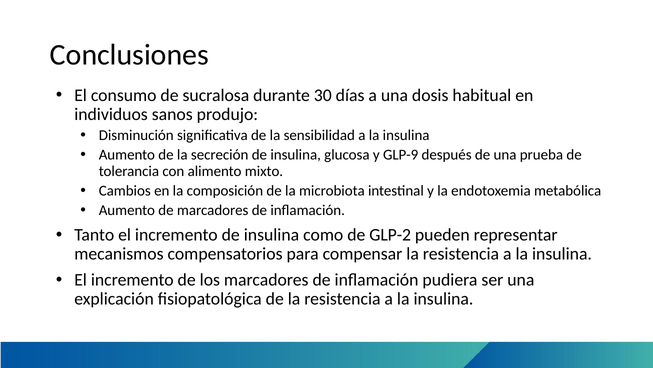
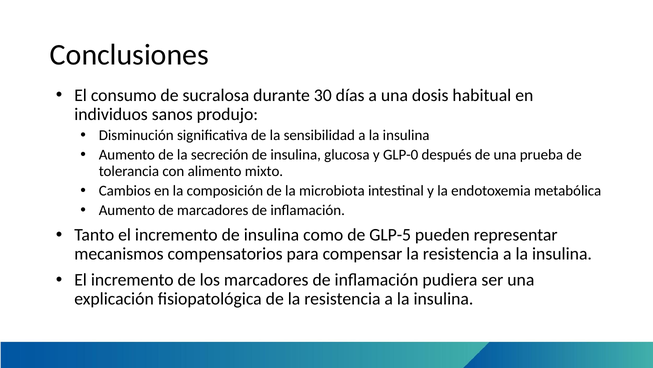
GLP-9: GLP-9 -> GLP-0 (401, 155)
GLP-2: GLP-2 -> GLP-5 (390, 234)
